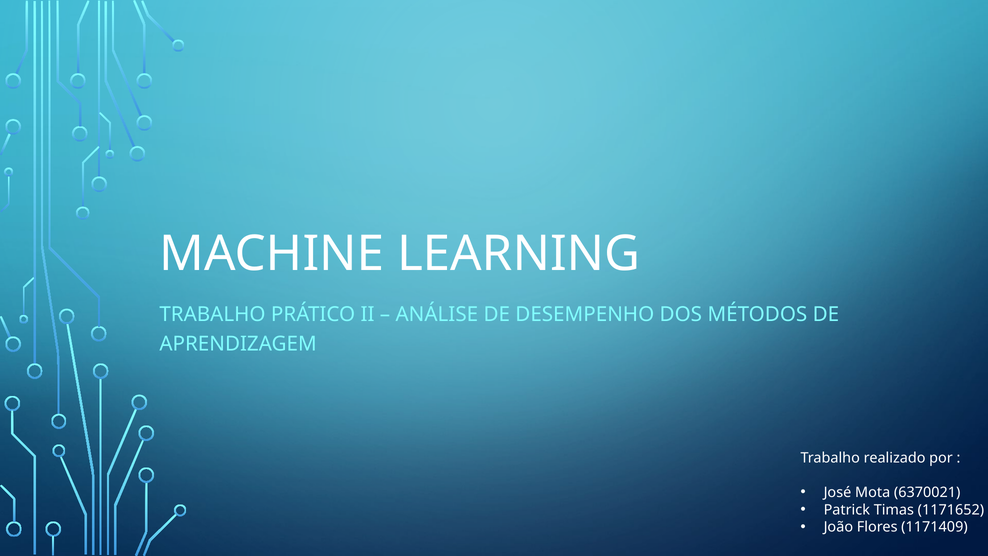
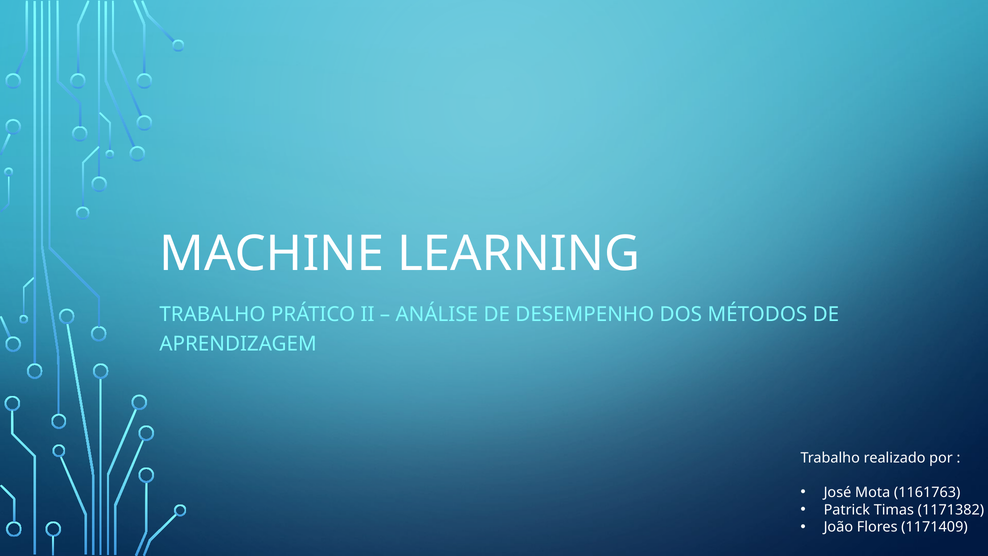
6370021: 6370021 -> 1161763 (927, 492)
1171652: 1171652 -> 1171382 (951, 510)
